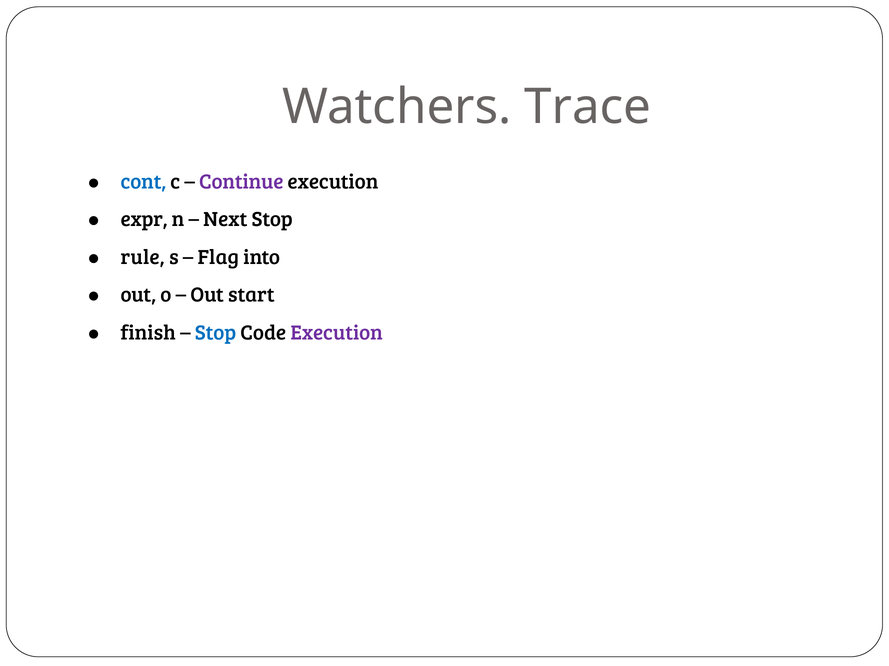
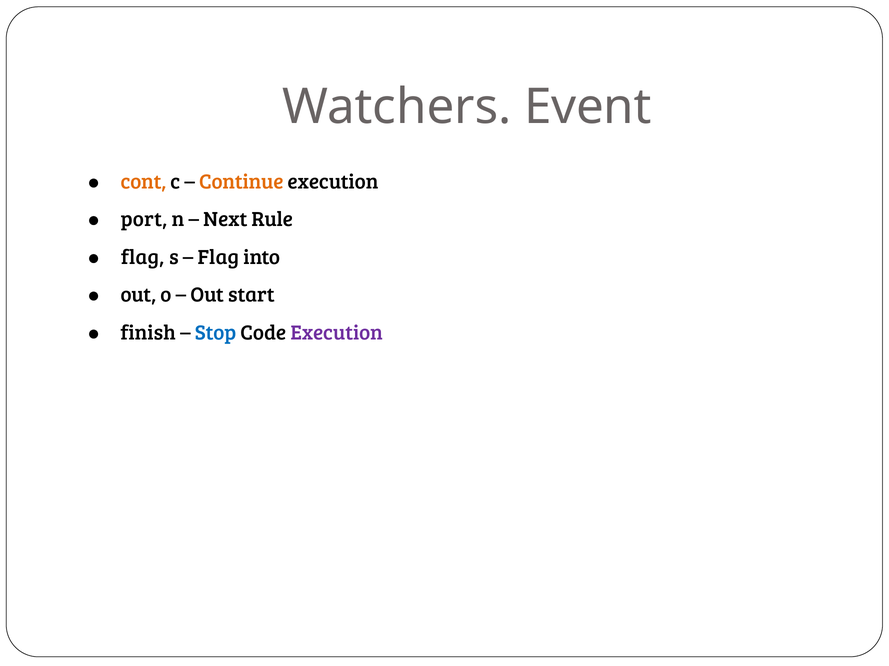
Trace: Trace -> Event (588, 107)
cont colour: blue -> orange (143, 182)
Continue colour: purple -> orange (241, 182)
expr: expr -> port (144, 220)
Next Stop: Stop -> Rule (272, 220)
rule: rule -> flag (143, 257)
